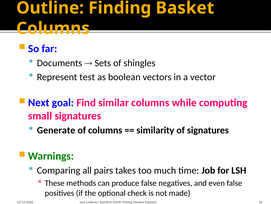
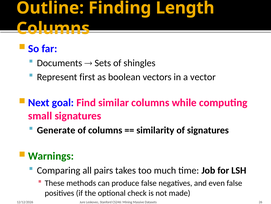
Basket: Basket -> Length (185, 8)
test: test -> first (87, 77)
